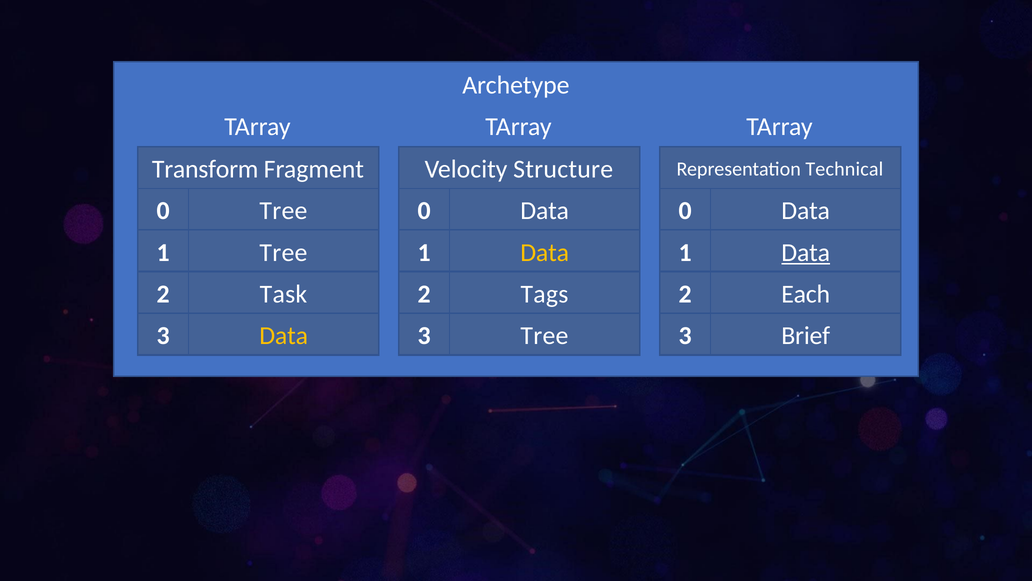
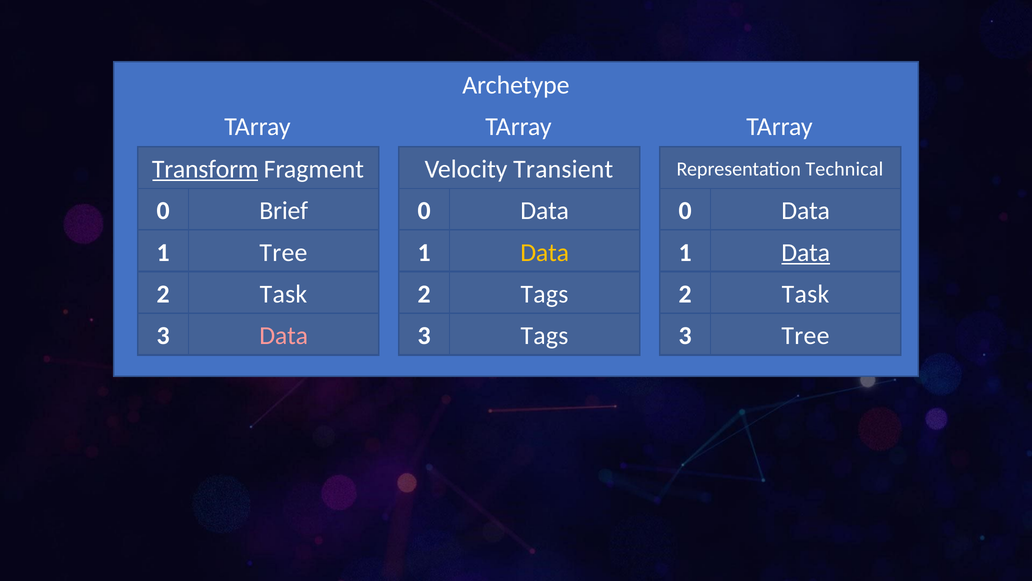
Transform underline: none -> present (205, 169)
Structure: Structure -> Transient (563, 169)
Tree: Tree -> Brief (284, 211)
Each: Each -> Task (805, 294)
Data colour: yellow -> pink (284, 336)
Tree: Tree -> Tags (544, 336)
Brief: Brief -> Tree (805, 336)
